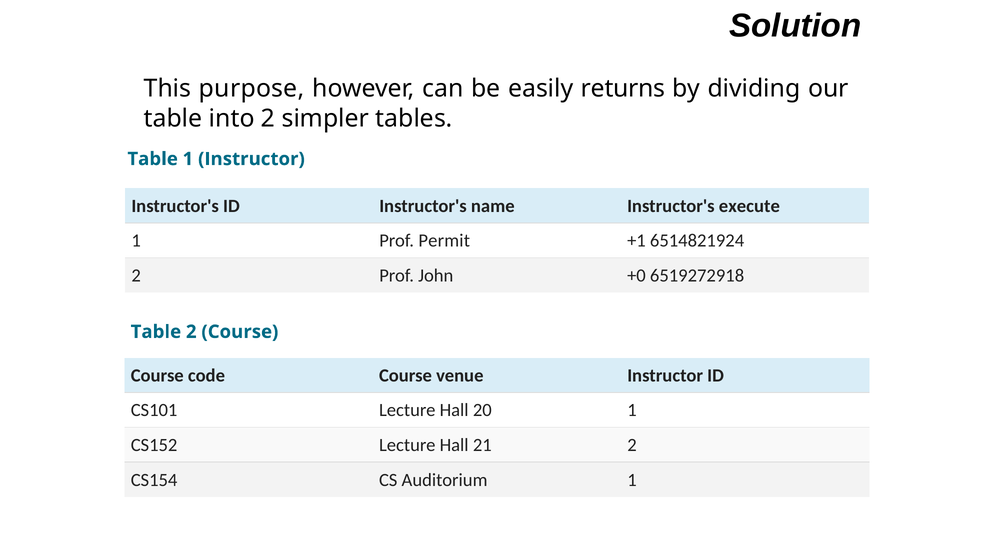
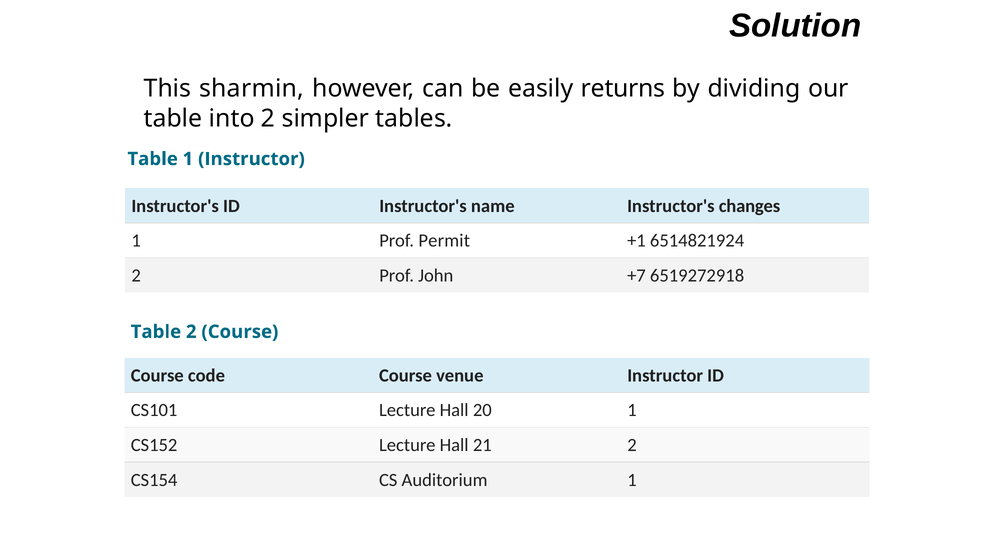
purpose: purpose -> sharmin (252, 89)
execute: execute -> changes (749, 206)
+0: +0 -> +7 (636, 275)
